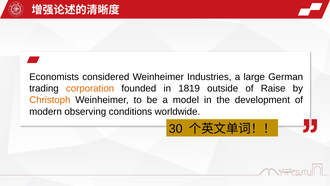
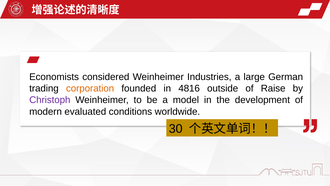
1819: 1819 -> 4816 (189, 88)
Christoph colour: orange -> purple (50, 100)
observing: observing -> evaluated (85, 111)
